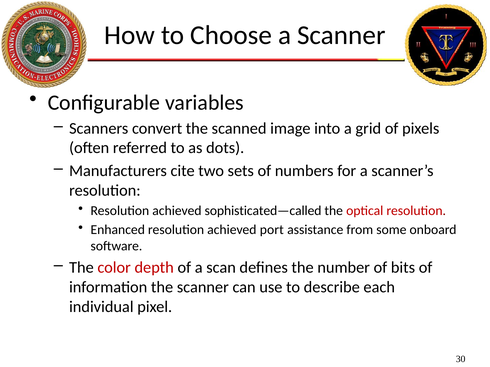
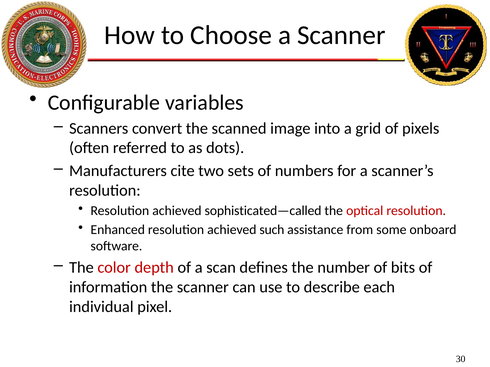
port: port -> such (272, 230)
